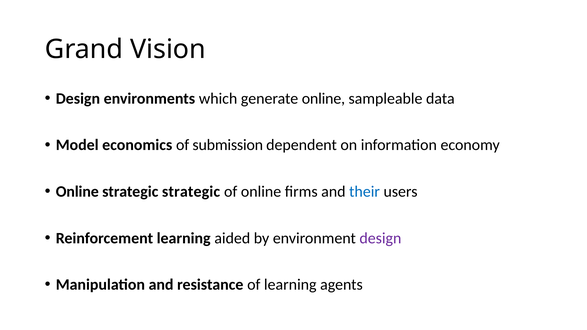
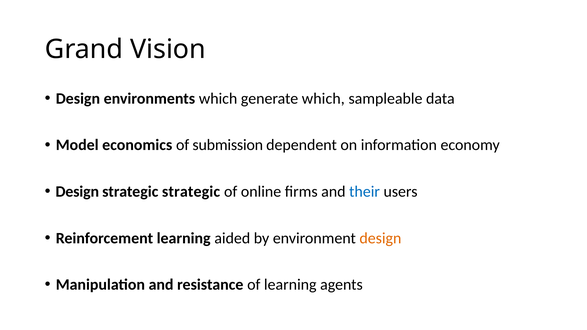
generate online: online -> which (323, 99)
Online: Online -> Design (77, 192)
design colour: purple -> orange (380, 238)
